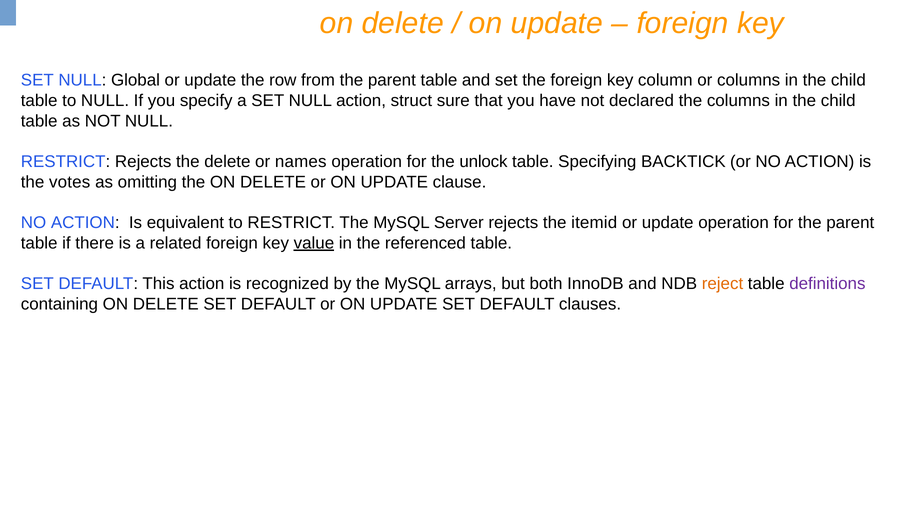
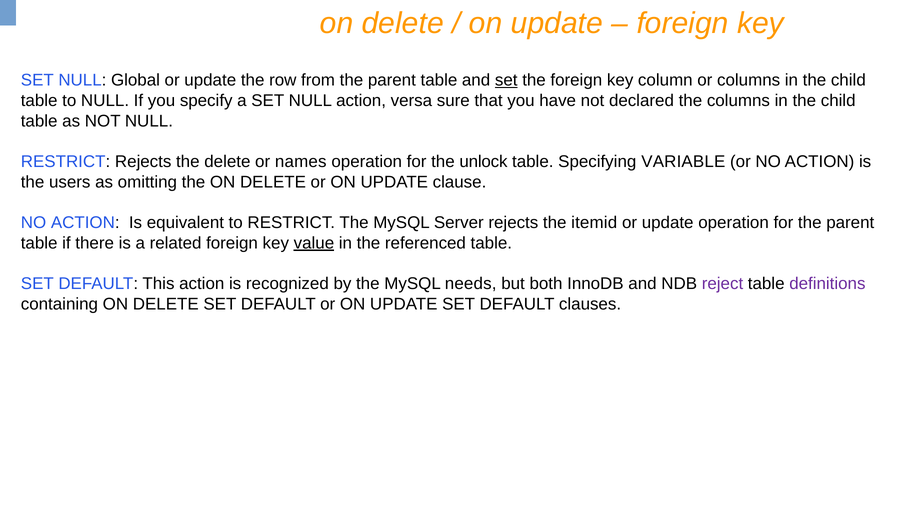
set underline: none -> present (506, 80)
struct: struct -> versa (411, 101)
BACKTICK: BACKTICK -> VARIABLE (683, 162)
votes: votes -> users (70, 182)
arrays: arrays -> needs (471, 284)
reject colour: orange -> purple (722, 284)
